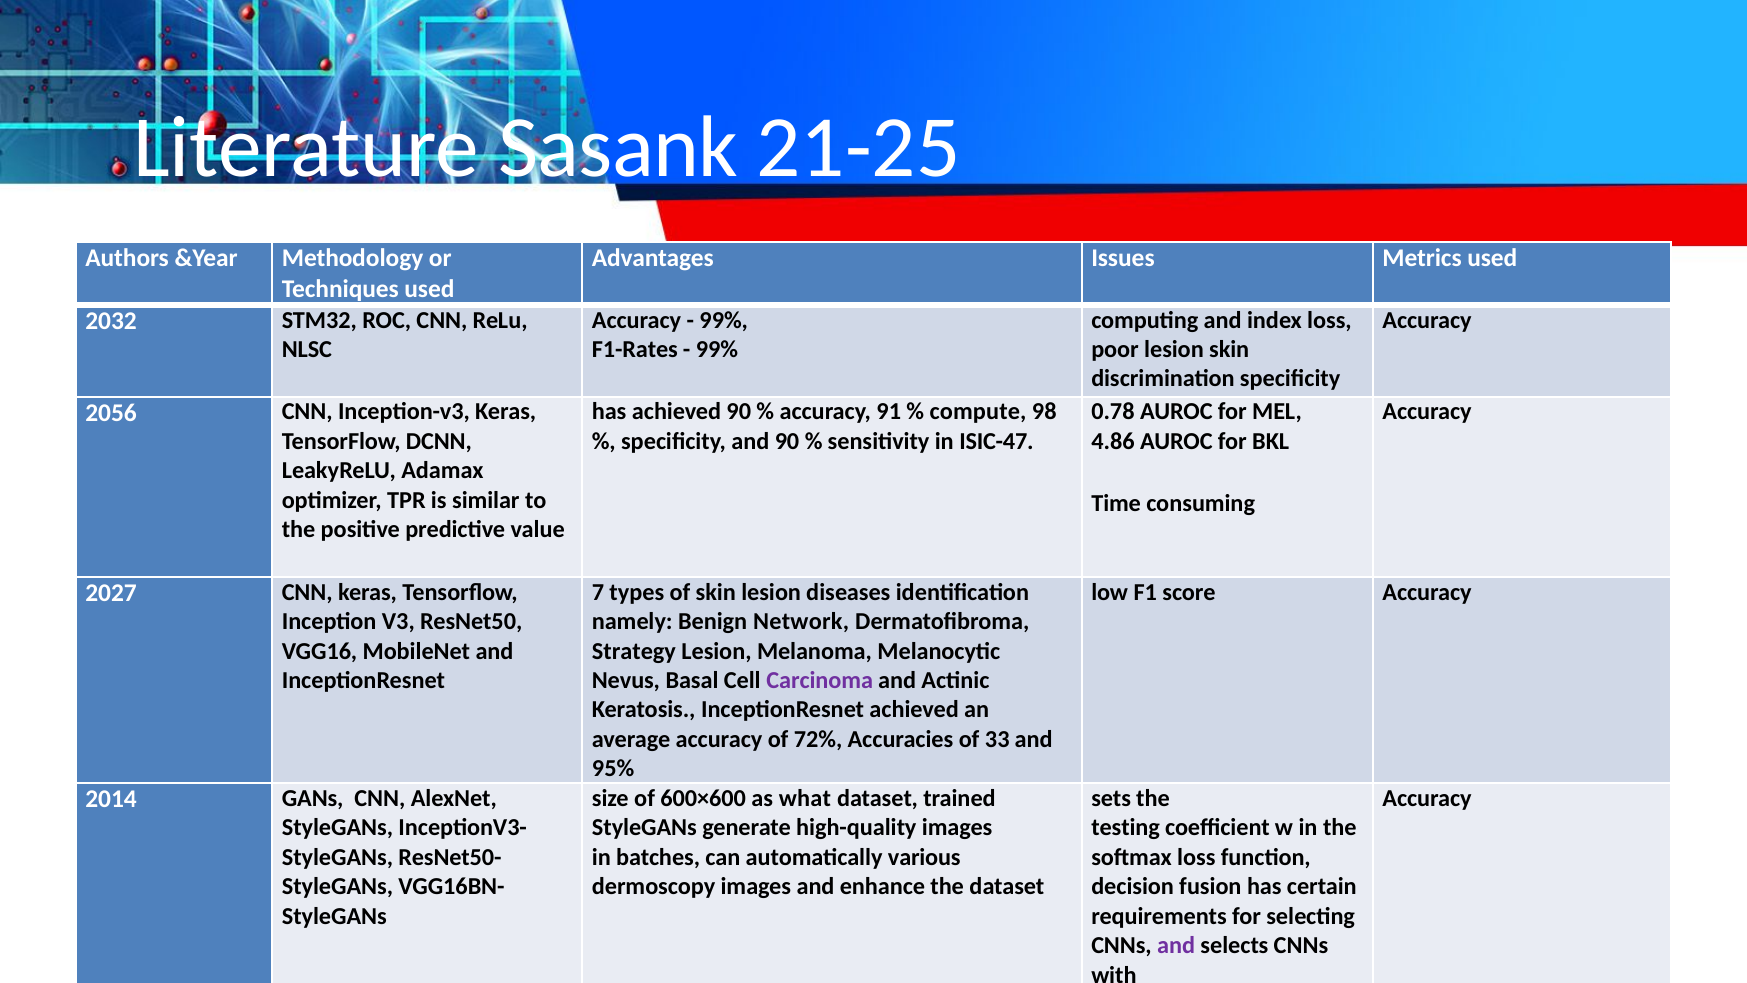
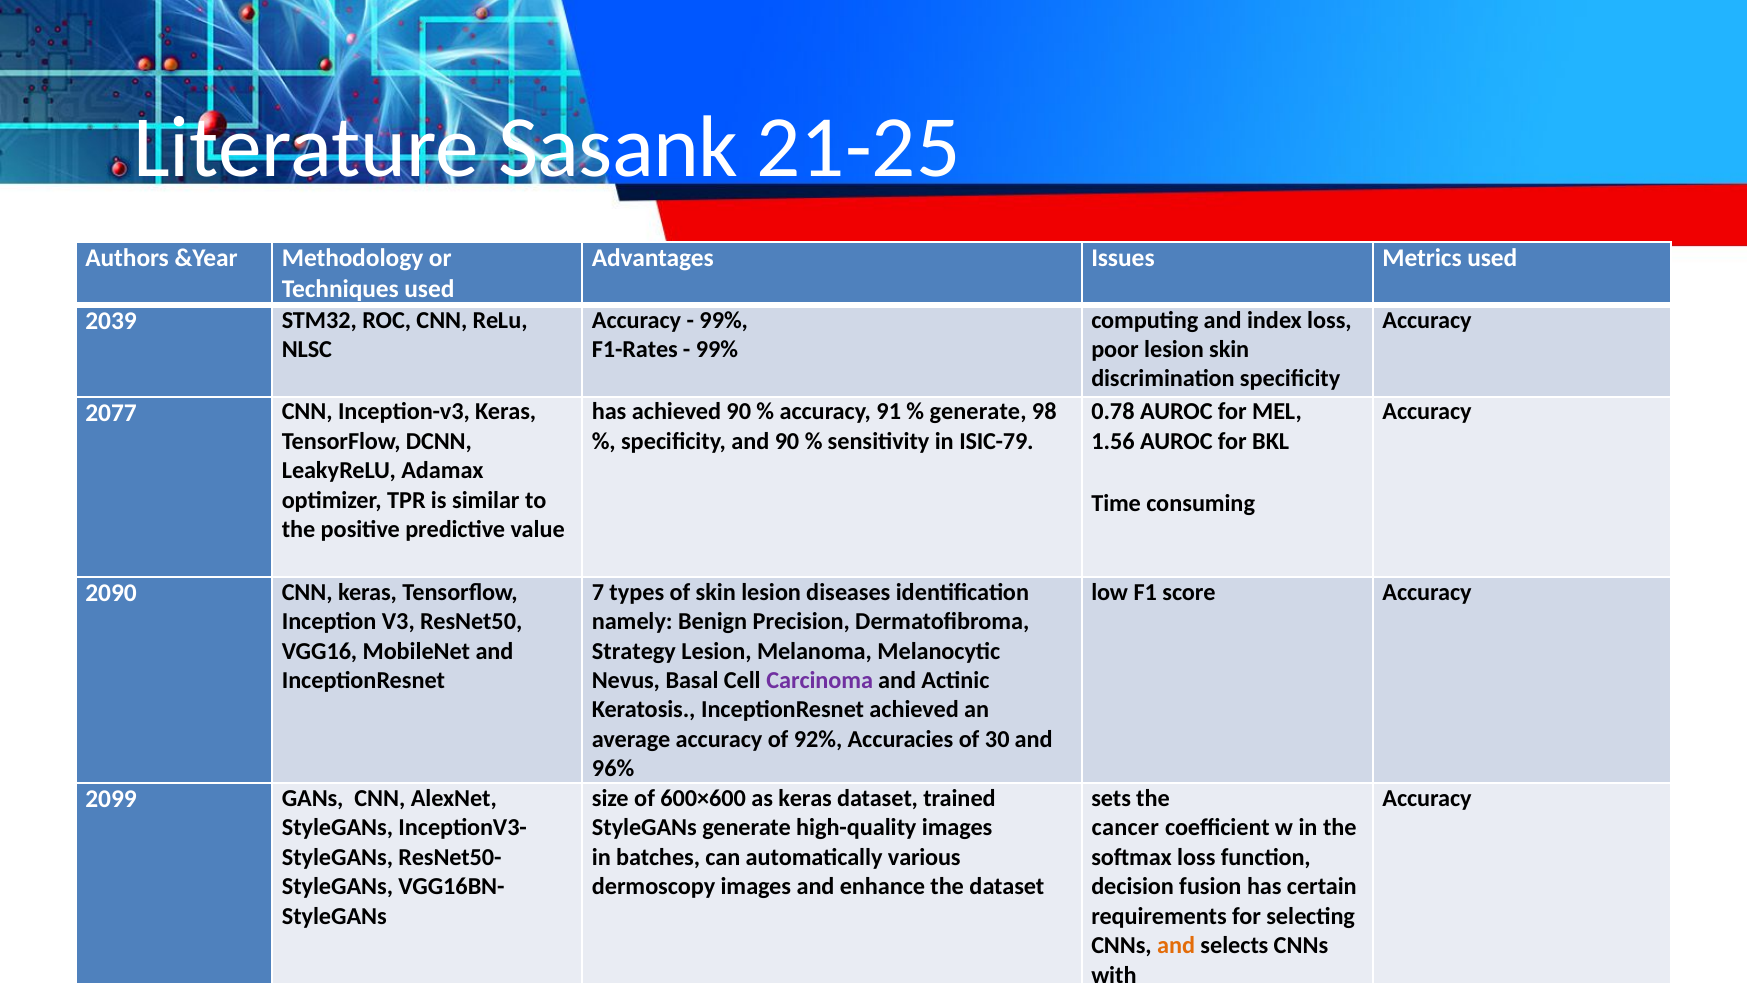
2032: 2032 -> 2039 (111, 321)
compute: compute -> generate (978, 412)
2056: 2056 -> 2077 (111, 413)
ISIC-47: ISIC-47 -> ISIC-79 (996, 441)
4.86: 4.86 -> 1.56 (1113, 441)
2027: 2027 -> 2090 (111, 593)
Network: Network -> Precision (801, 621)
72%: 72% -> 92% (818, 739)
33: 33 -> 30 (997, 739)
95%: 95% -> 96% (613, 769)
as what: what -> keras (805, 798)
2014: 2014 -> 2099 (111, 799)
testing: testing -> cancer (1125, 828)
and colour: purple -> orange (1176, 945)
